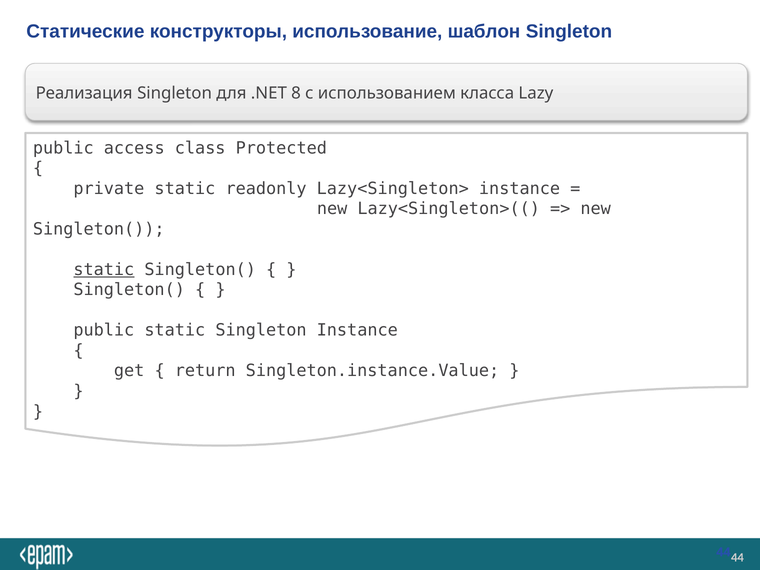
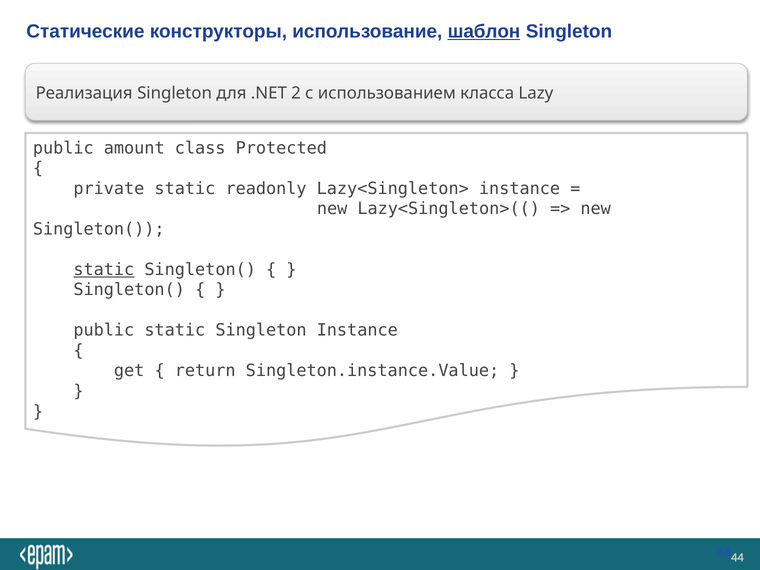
шаблон underline: none -> present (484, 31)
8: 8 -> 2 (296, 93)
access: access -> amount (134, 148)
